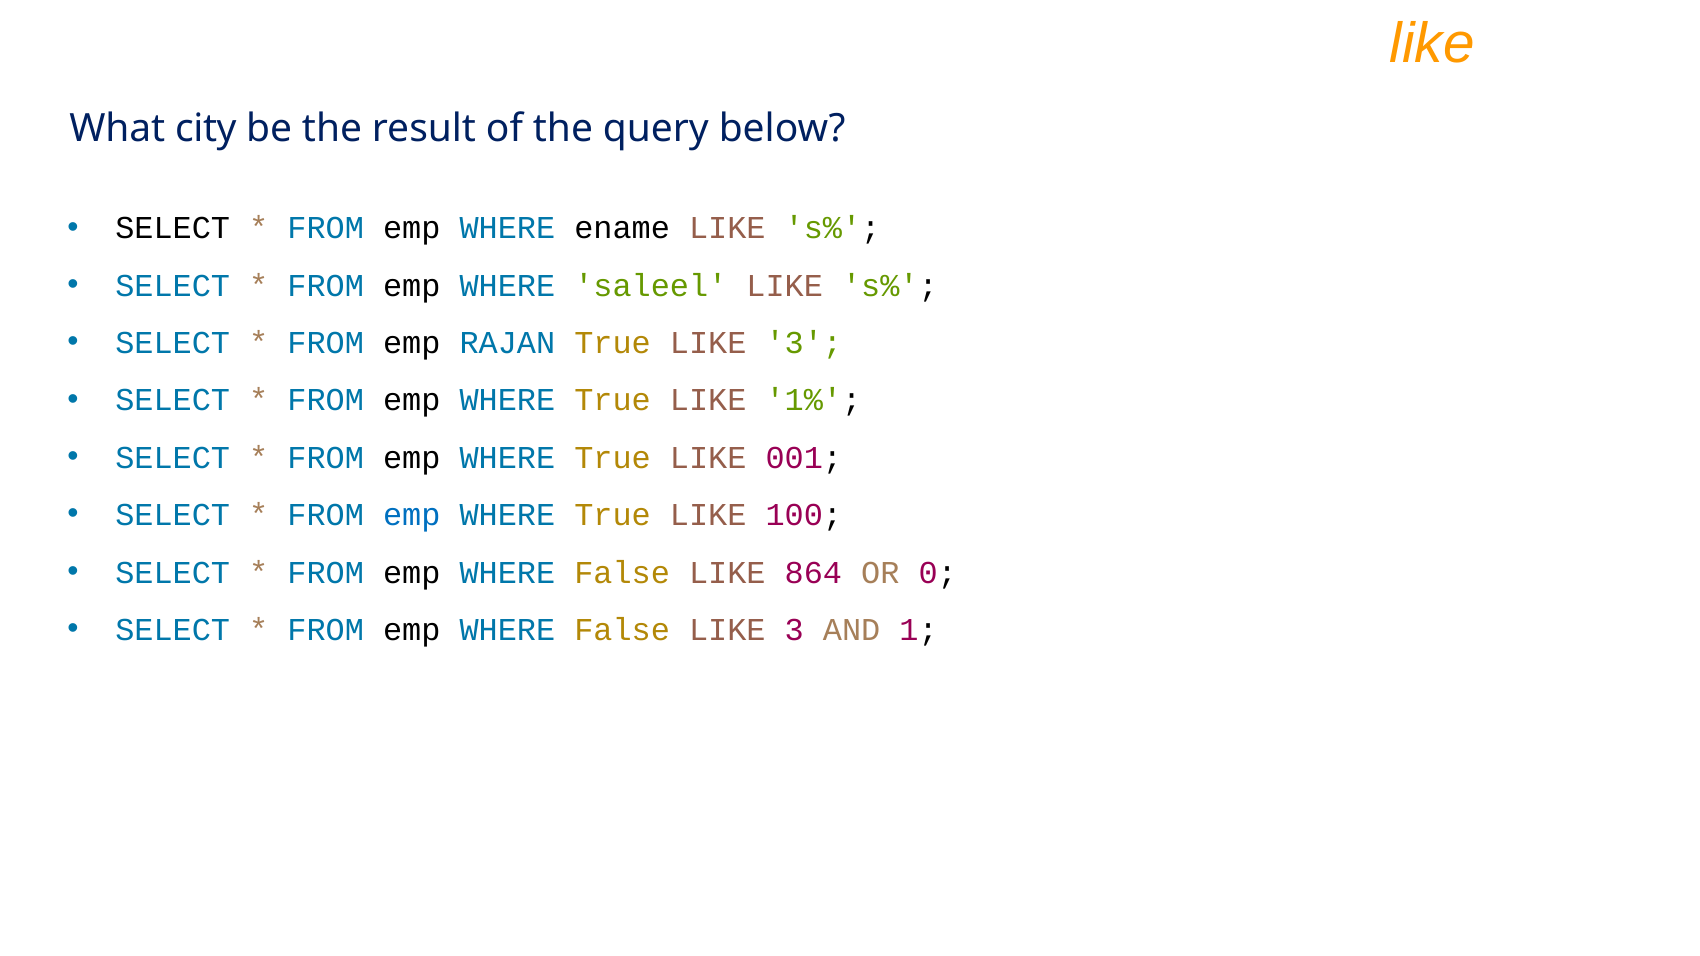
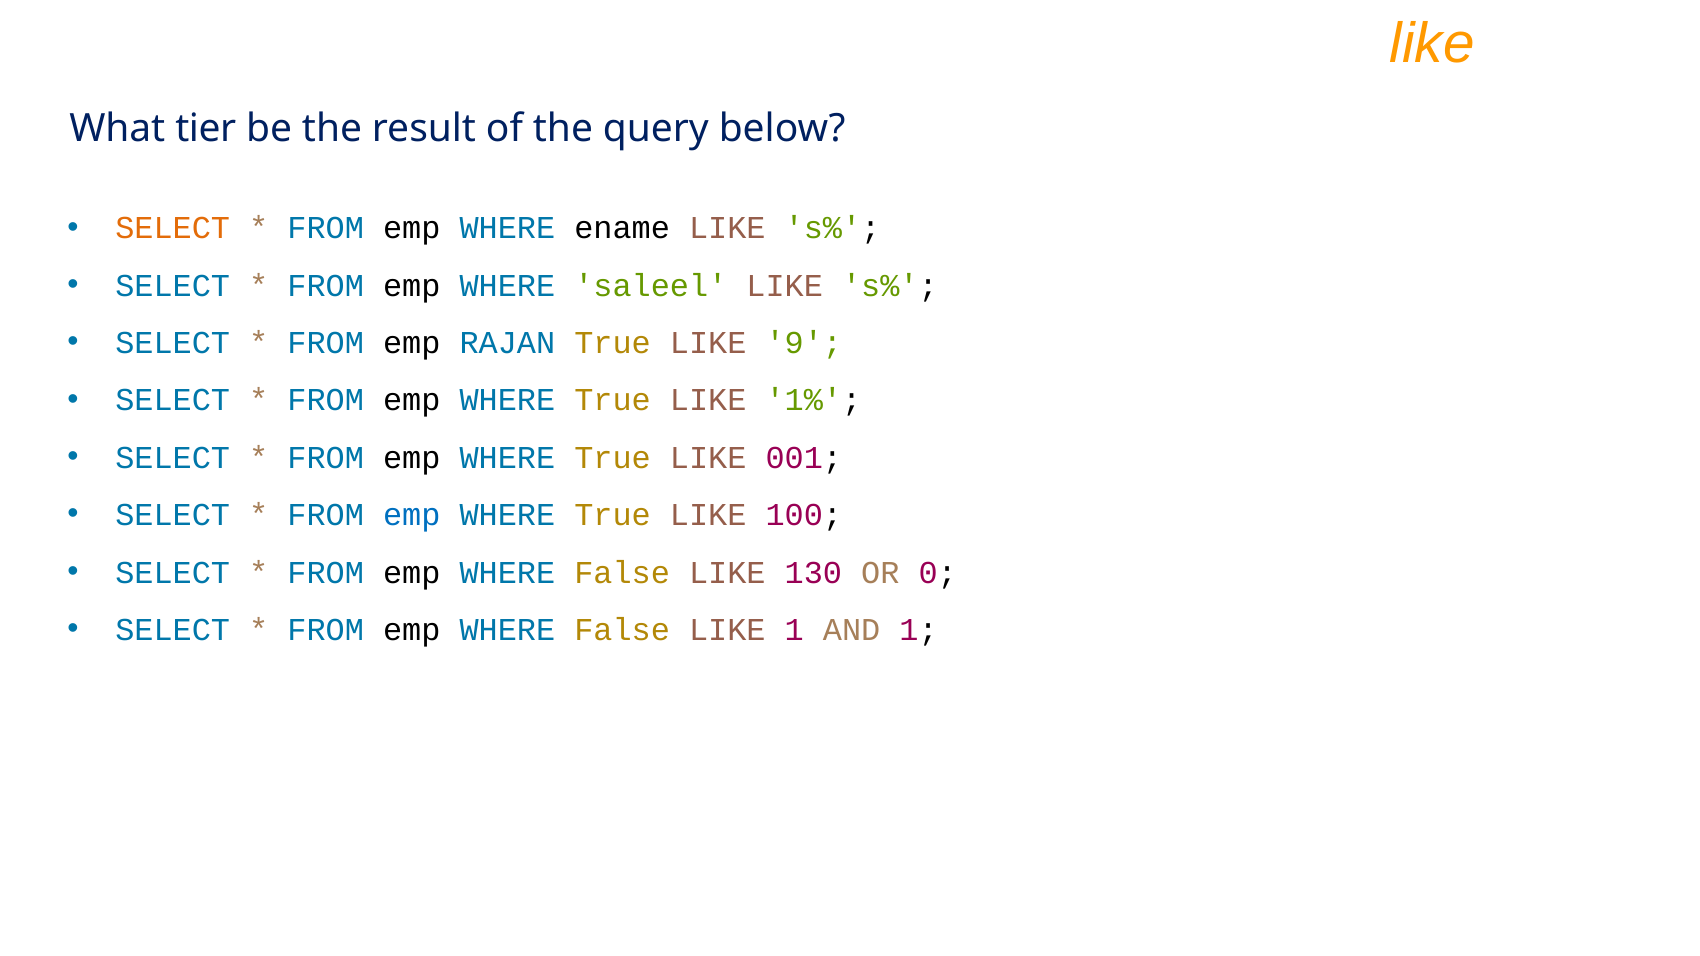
city: city -> tier (206, 129)
SELECT colour: black -> orange (173, 228)
True LIKE 3: 3 -> 9 (804, 343)
864: 864 -> 130 (813, 573)
False LIKE 3: 3 -> 1 (794, 630)
